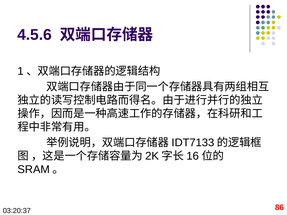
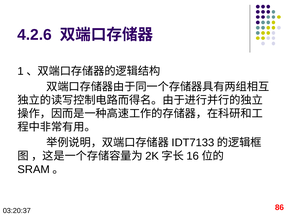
4.5.6: 4.5.6 -> 4.2.6 (34, 35)
